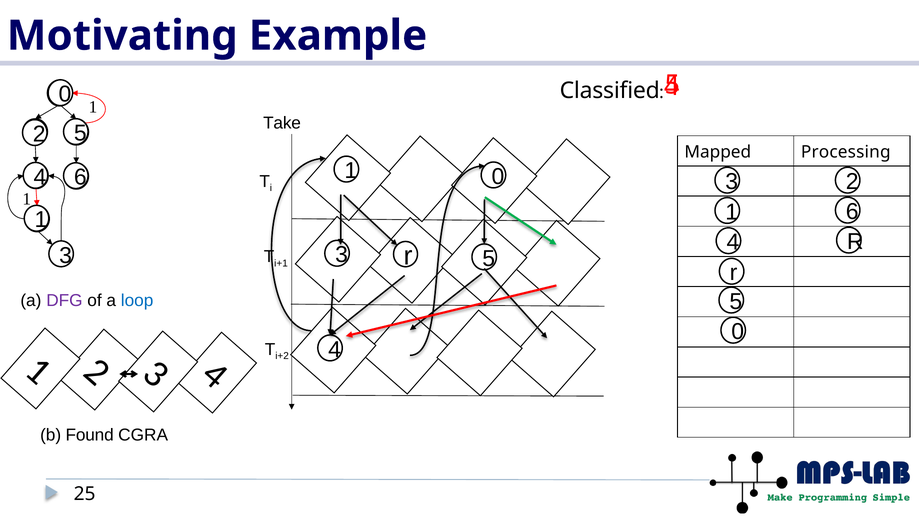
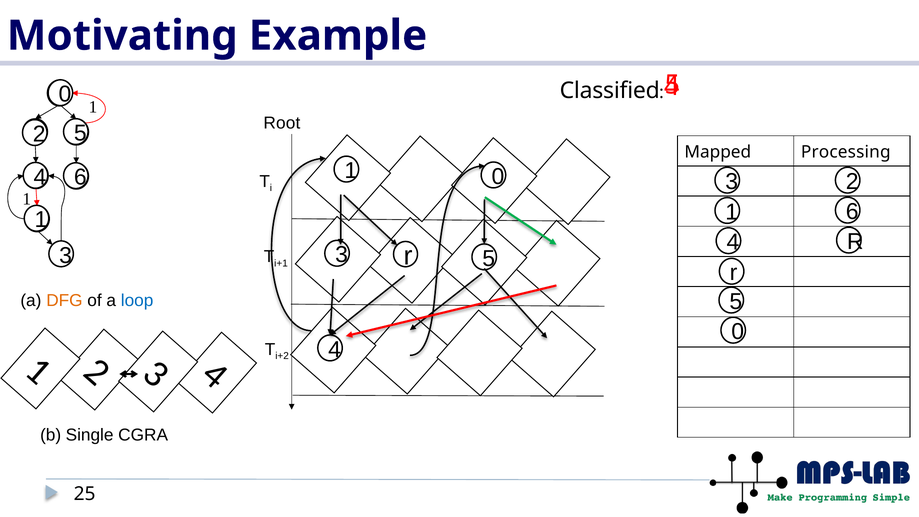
Take: Take -> Root (282, 123)
DFG colour: purple -> orange (64, 300)
Found: Found -> Single (90, 435)
